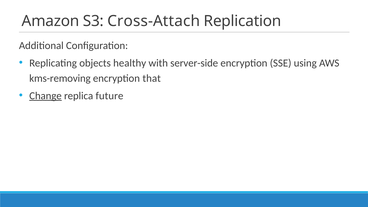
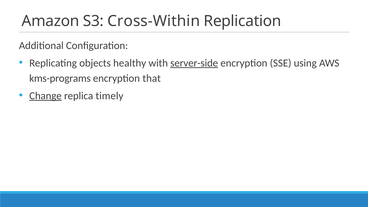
Cross-Attach: Cross-Attach -> Cross-Within (154, 21)
server-side underline: none -> present (194, 63)
kms-removing: kms-removing -> kms-programs (60, 78)
future: future -> timely (109, 96)
